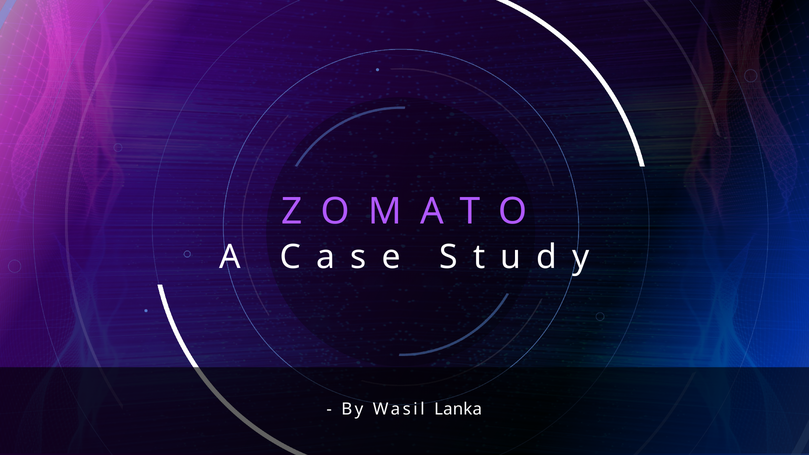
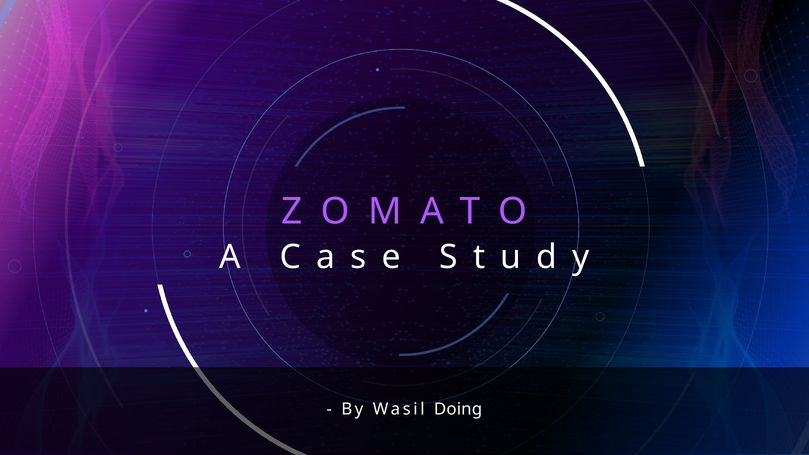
Lanka: Lanka -> Doing (458, 409)
